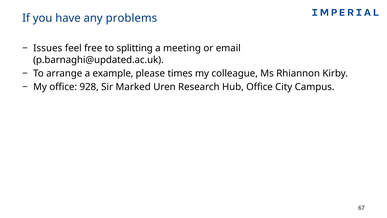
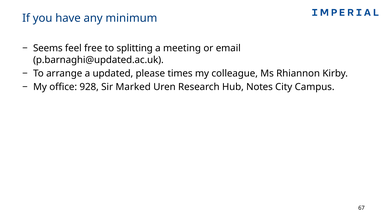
problems: problems -> minimum (131, 18)
Issues: Issues -> Seems (48, 48)
example: example -> updated (113, 73)
Hub Office: Office -> Notes (260, 87)
